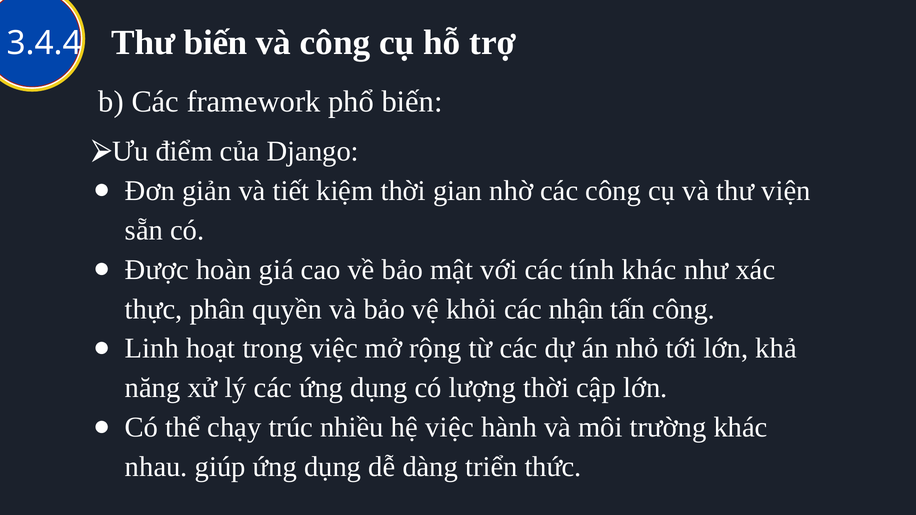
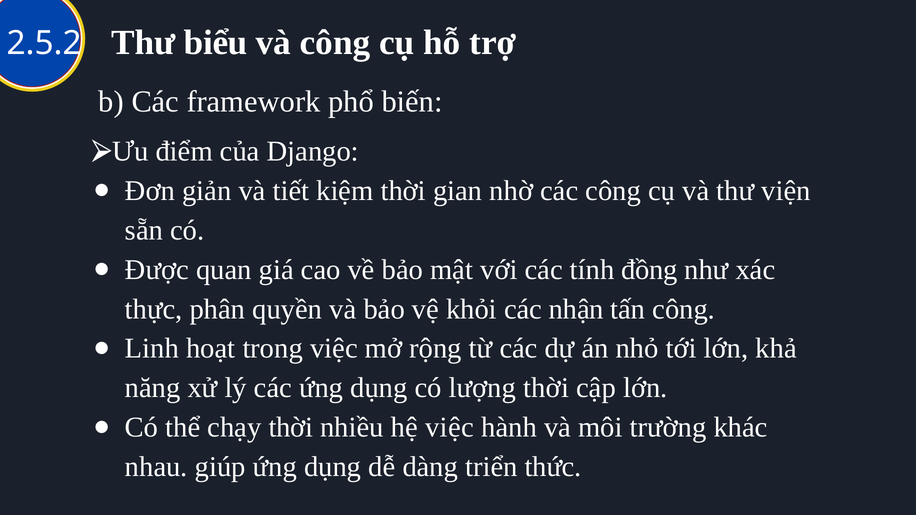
Thư biến: biến -> biểu (216, 42)
3.4.4: 3.4.4 -> 2.5.2 (44, 43)
hoàn: hoàn -> quan (224, 270)
tính khác: khác -> đồng (649, 270)
chạy trúc: trúc -> thời (291, 428)
